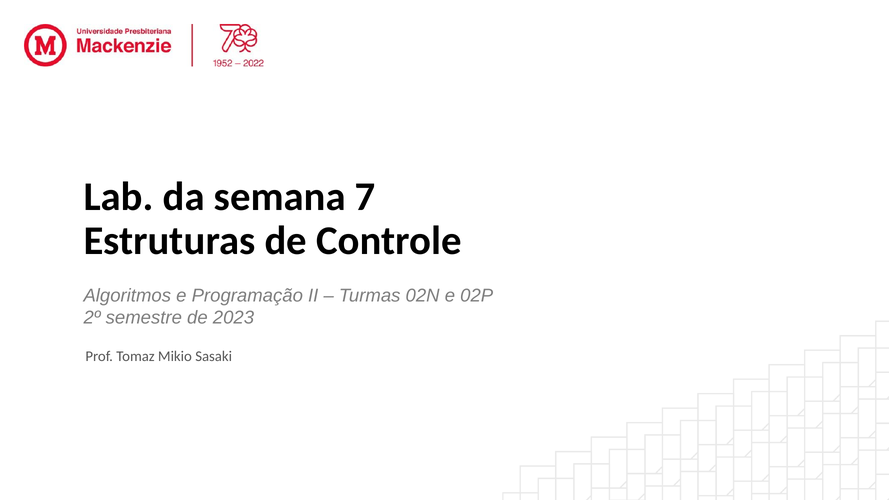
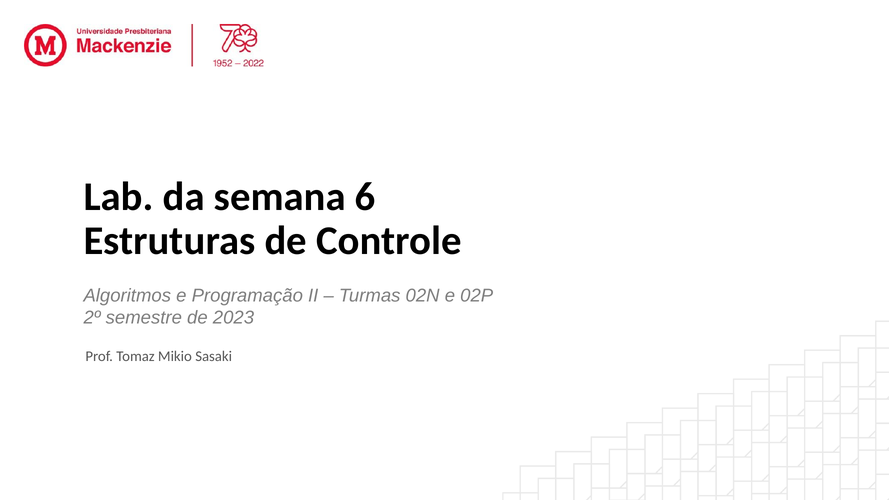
7: 7 -> 6 (365, 197)
